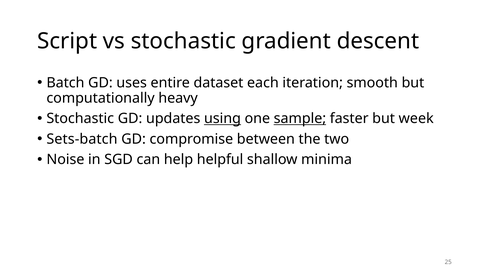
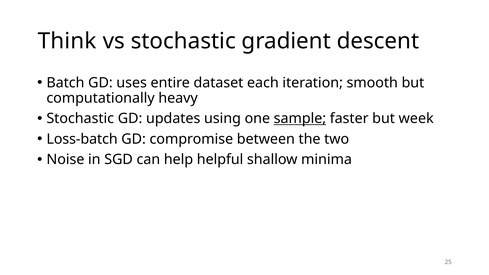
Script: Script -> Think (67, 41)
using underline: present -> none (222, 119)
Sets‑batch: Sets‑batch -> Loss‑batch (82, 139)
